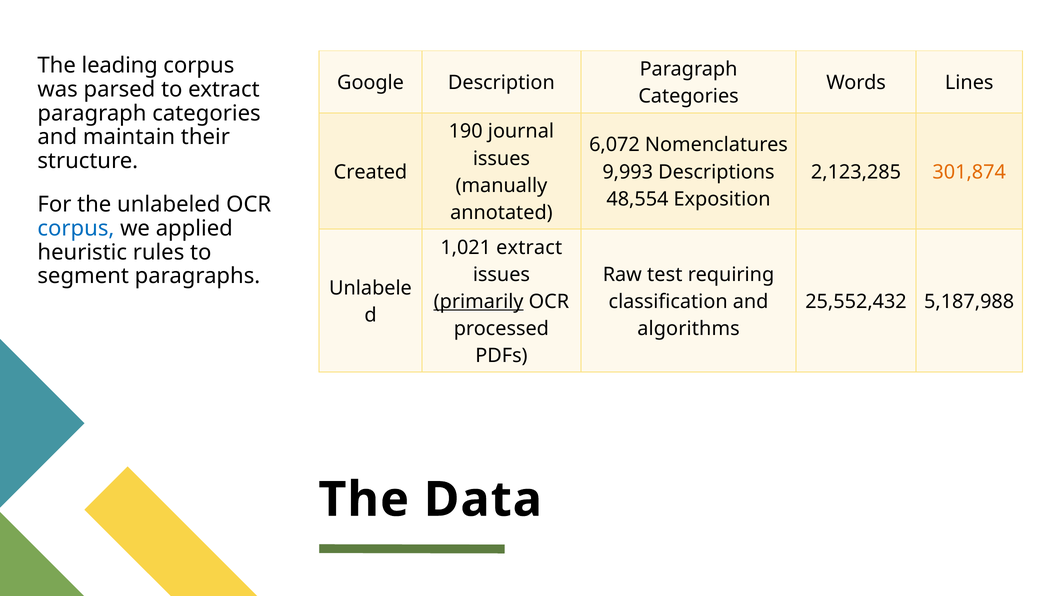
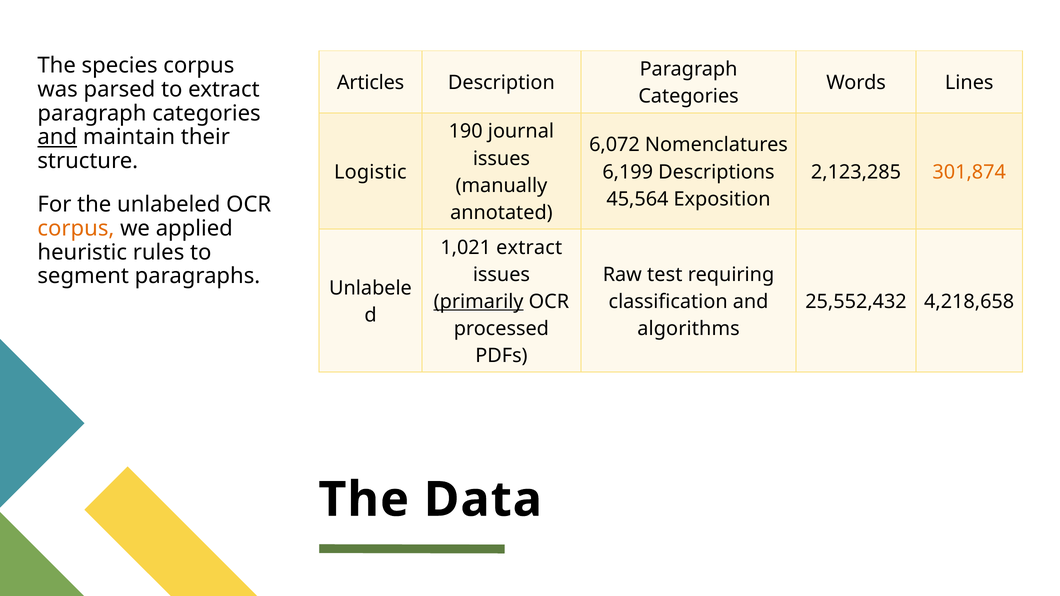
leading: leading -> species (120, 66)
Google: Google -> Articles (371, 83)
and underline: none -> present (57, 137)
Created: Created -> Logistic (370, 172)
9,993: 9,993 -> 6,199 (628, 172)
48,554: 48,554 -> 45,564 (637, 199)
corpus colour: blue -> orange (76, 229)
5,187,988: 5,187,988 -> 4,218,658 (969, 302)
